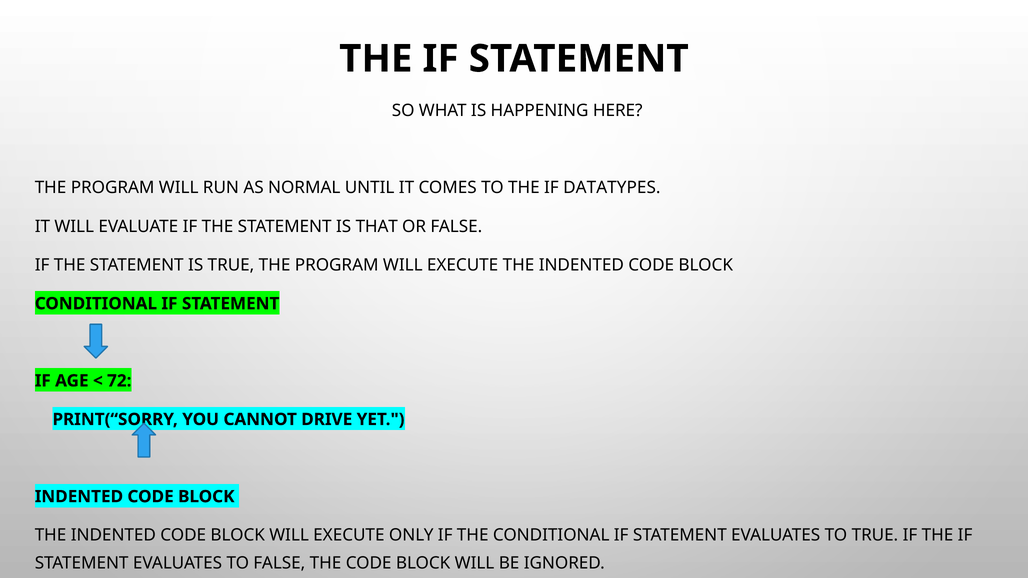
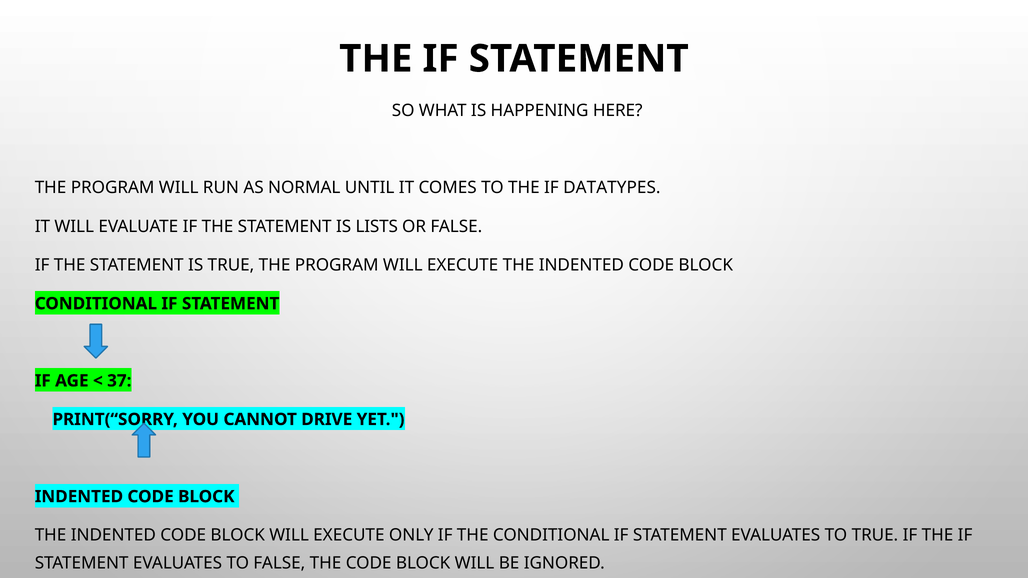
THAT: THAT -> LISTS (377, 227)
72: 72 -> 37 (119, 381)
